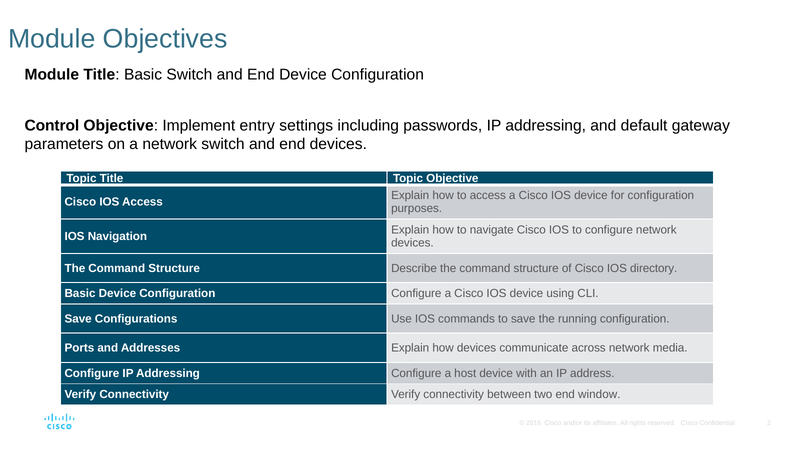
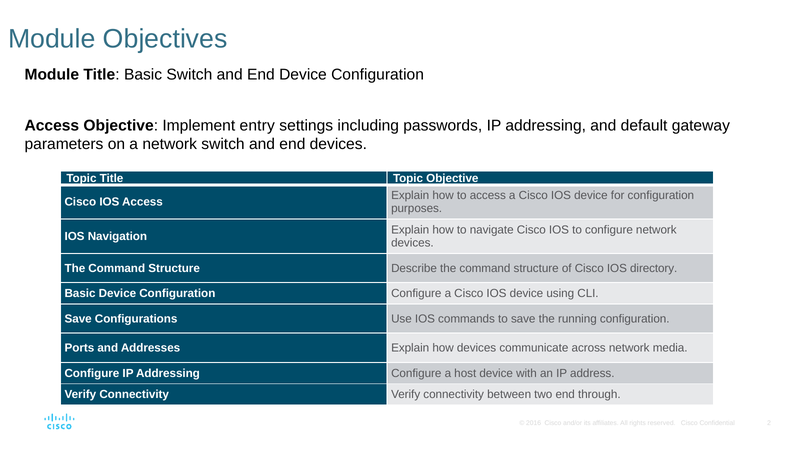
Control: Control -> Access (52, 125)
window: window -> through (599, 394)
